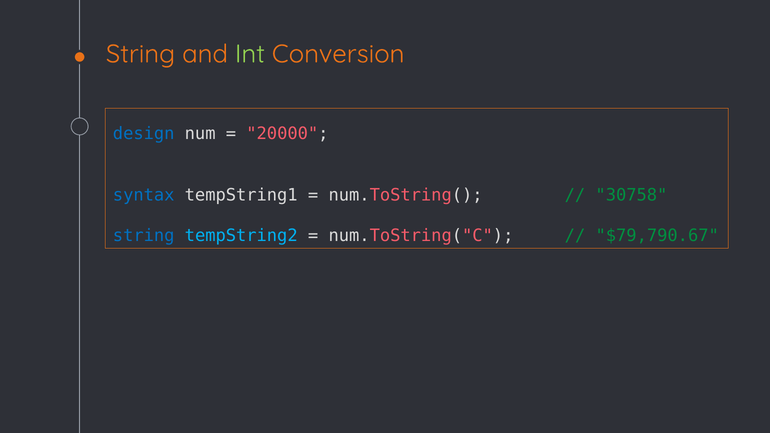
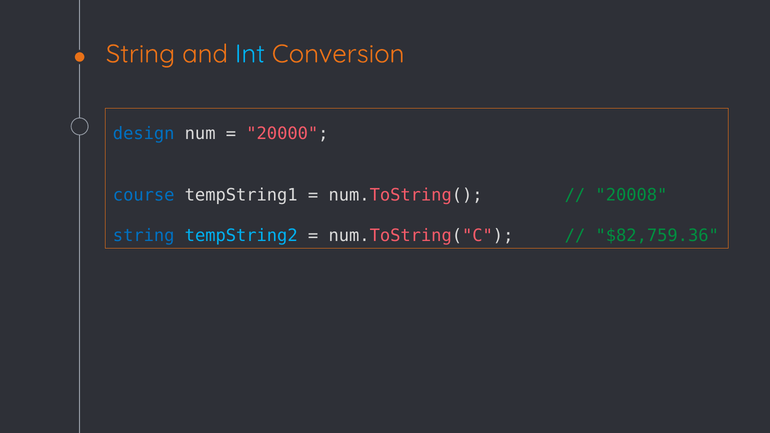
Int colour: light green -> light blue (250, 54)
syntax: syntax -> course (144, 195)
30758: 30758 -> 20008 (631, 195)
$79,790.67: $79,790.67 -> $82,759.36 (657, 236)
